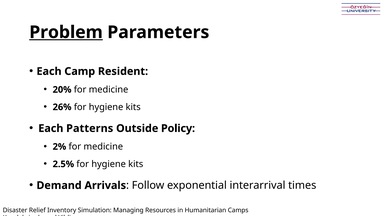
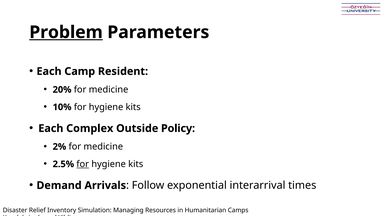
26%: 26% -> 10% (62, 107)
Patterns: Patterns -> Complex (90, 128)
for underline: none -> present (83, 164)
